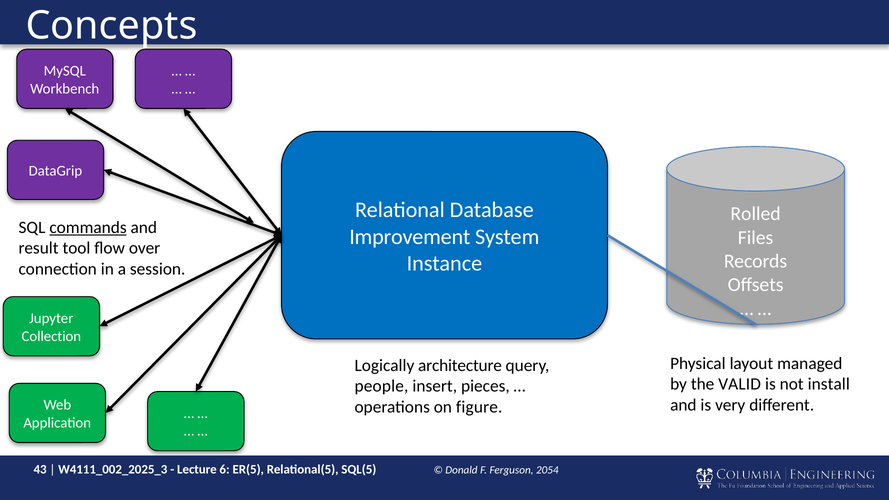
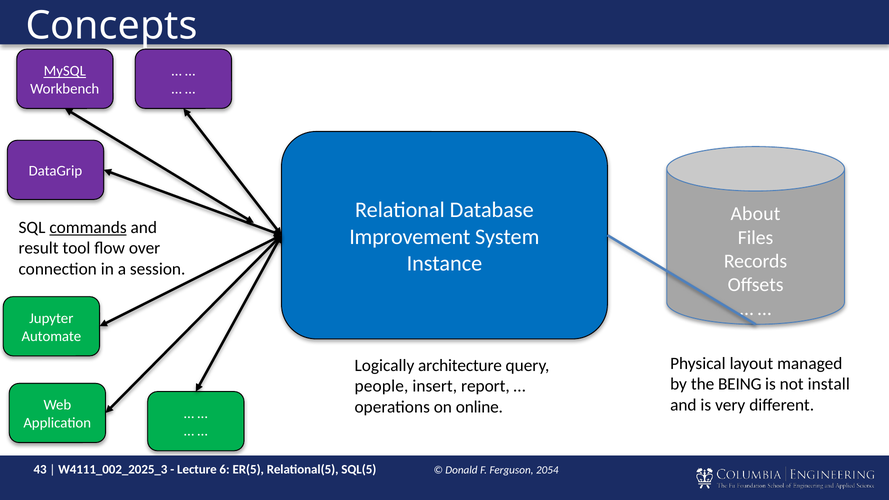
MySQL underline: none -> present (65, 71)
Rolled: Rolled -> About (755, 214)
Collection: Collection -> Automate (51, 336)
VALID: VALID -> BEING (740, 384)
pieces: pieces -> report (485, 386)
figure: figure -> online (479, 407)
